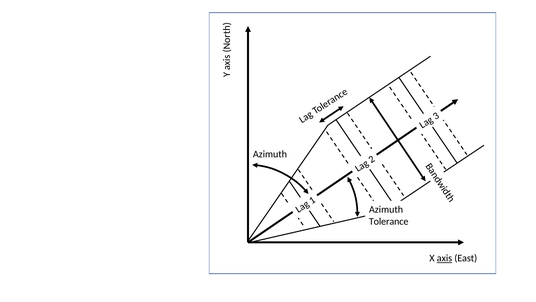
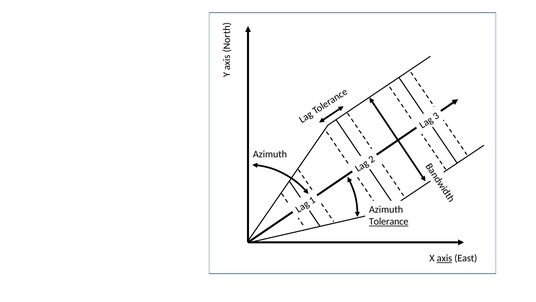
Tolerance underline: none -> present (389, 221)
